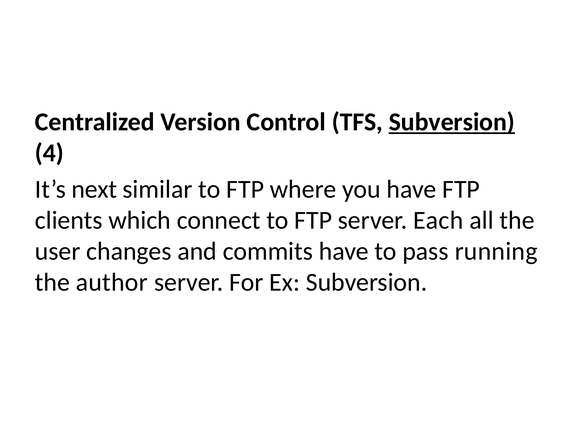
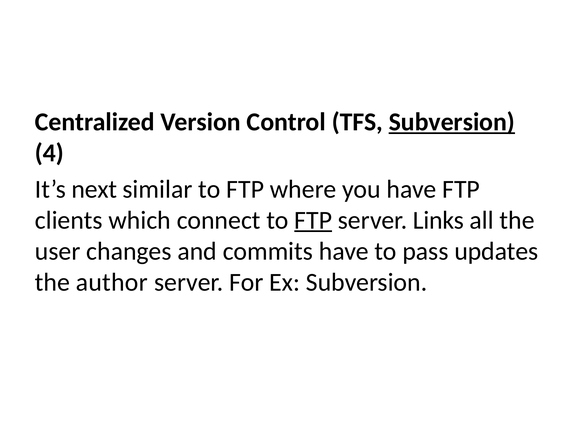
FTP underline: none -> present (313, 220)
Each: Each -> Links (438, 220)
running: running -> updates (496, 251)
